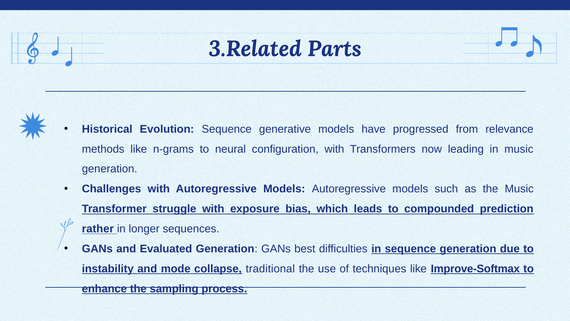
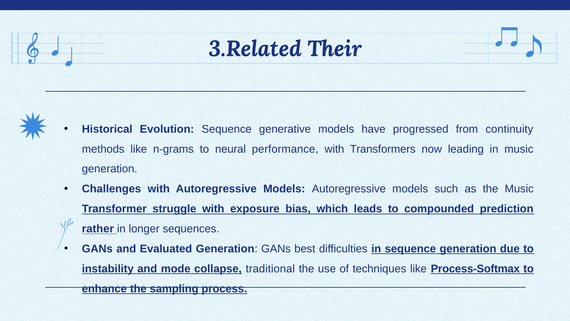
Parts: Parts -> Their (335, 49)
relevance: relevance -> continuity (509, 129)
configuration: configuration -> performance (285, 149)
Improve-Softmax: Improve-Softmax -> Process-Softmax (475, 269)
